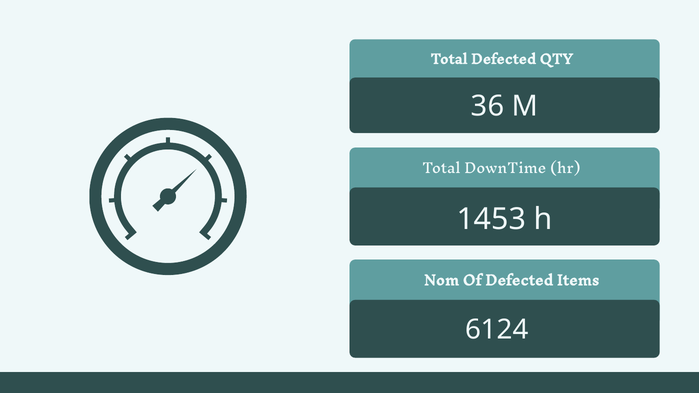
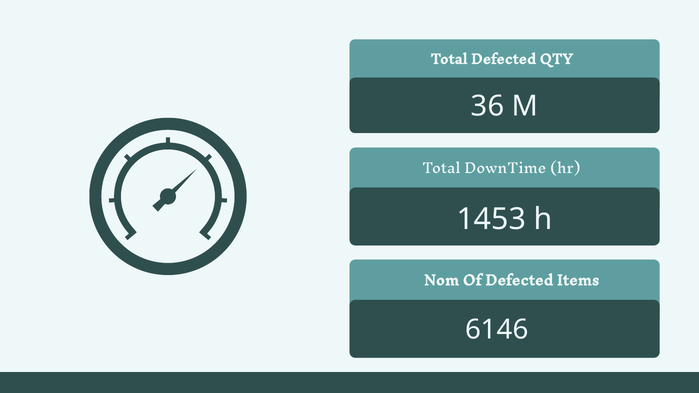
6124: 6124 -> 6146 (497, 330)
